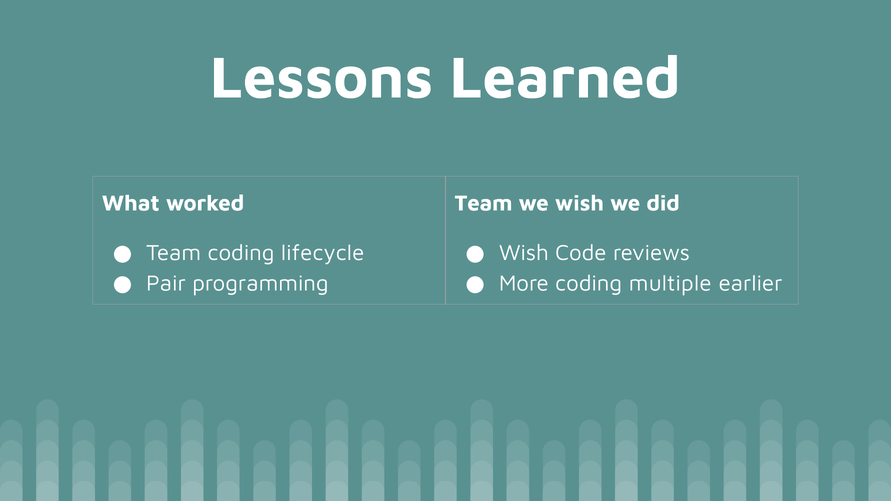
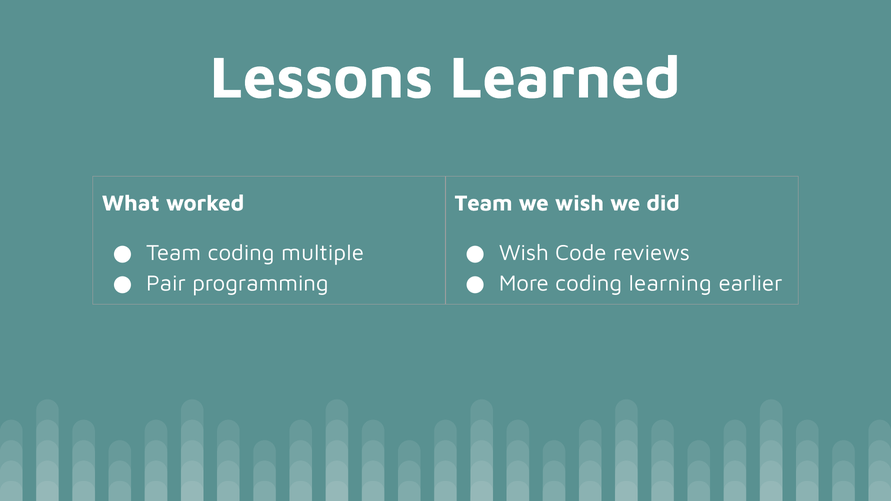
lifecycle: lifecycle -> multiple (323, 253)
multiple: multiple -> learning (670, 283)
